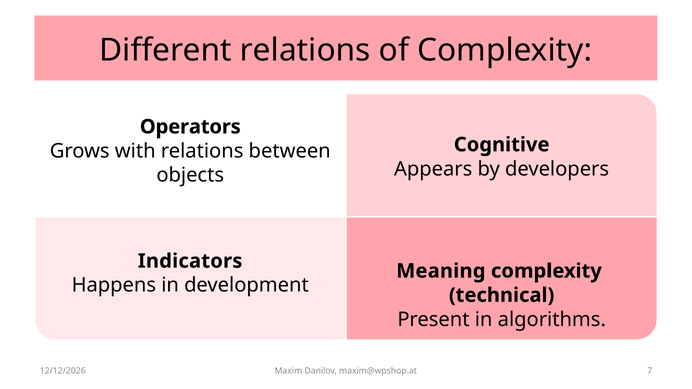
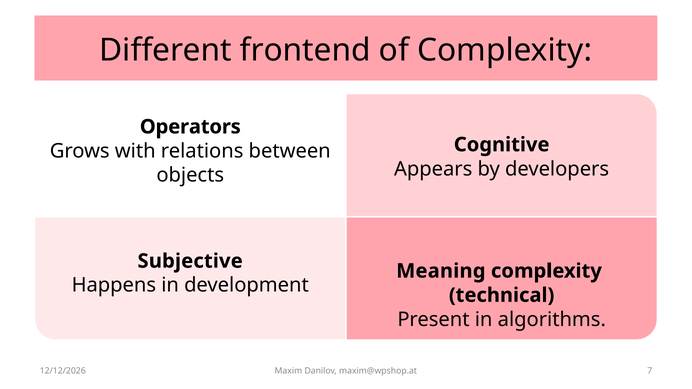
Different relations: relations -> frontend (305, 50)
Indicators: Indicators -> Subjective (190, 261)
